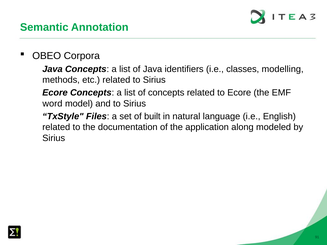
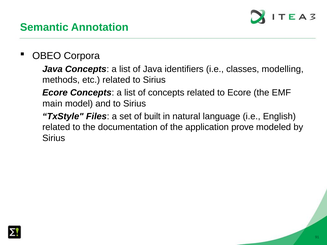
word: word -> main (52, 104)
along: along -> prove (243, 127)
